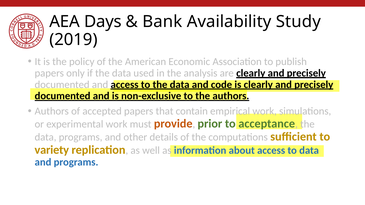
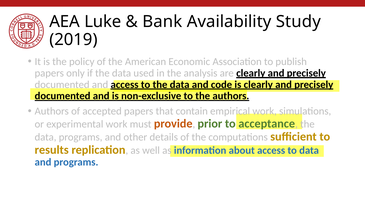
Days: Days -> Luke (103, 22)
variety: variety -> results (52, 150)
